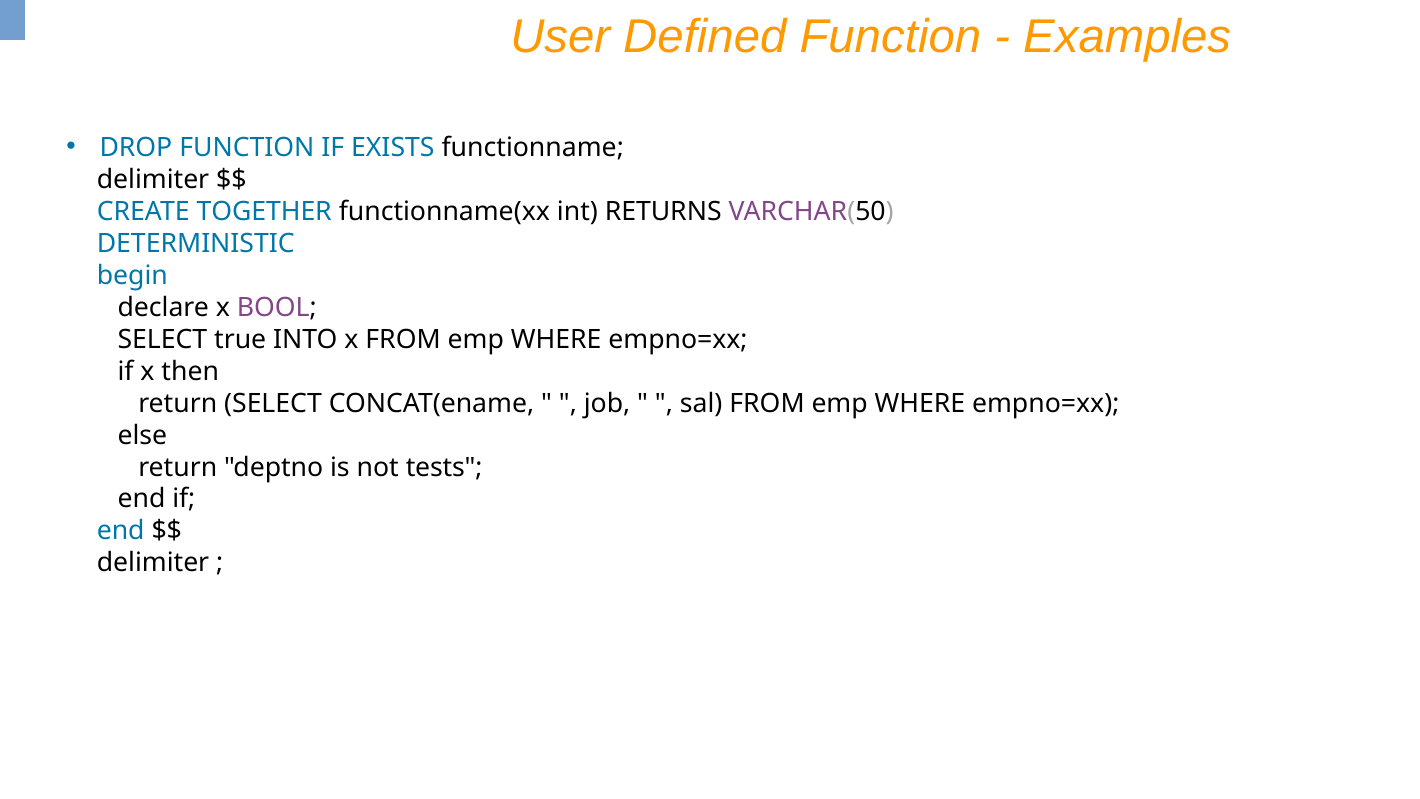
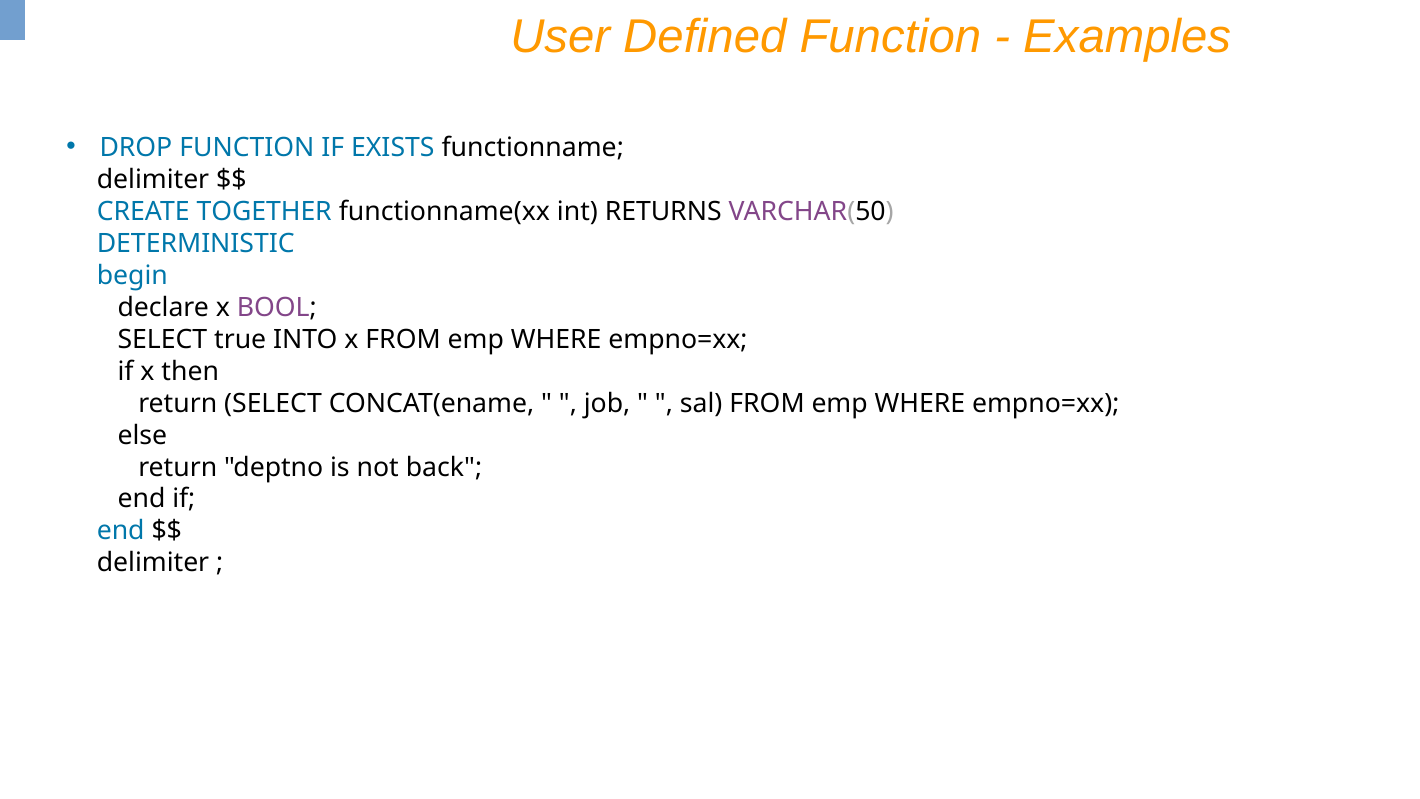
tests: tests -> back (444, 467)
